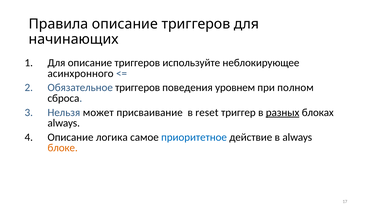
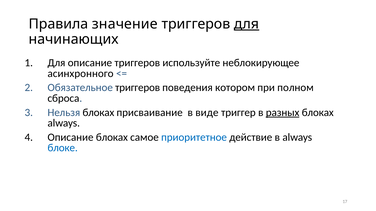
Правила описание: описание -> значение (125, 24)
для underline: none -> present (246, 24)
уровнем: уровнем -> котором (235, 88)
Нельзя может: может -> блоках (98, 113)
reset: reset -> виде (207, 113)
Описание логика: логика -> блоках (112, 138)
блоке colour: orange -> blue (63, 148)
